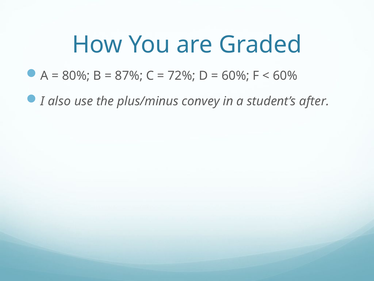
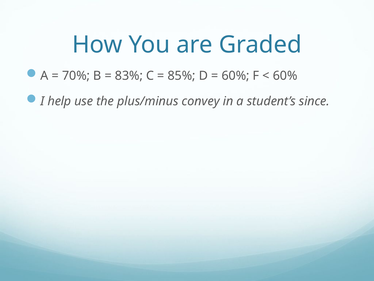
80%: 80% -> 70% (76, 76)
87%: 87% -> 83% (129, 76)
72%: 72% -> 85% (182, 76)
also: also -> help (59, 101)
after: after -> since (314, 101)
